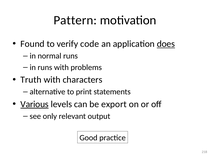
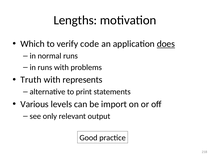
Pattern: Pattern -> Lengths (75, 20)
Found: Found -> Which (33, 44)
characters: characters -> represents (83, 80)
Various underline: present -> none (35, 105)
export: export -> import (114, 105)
